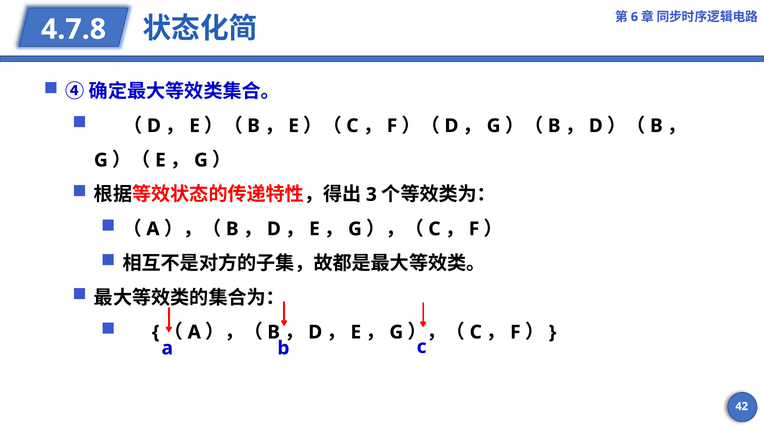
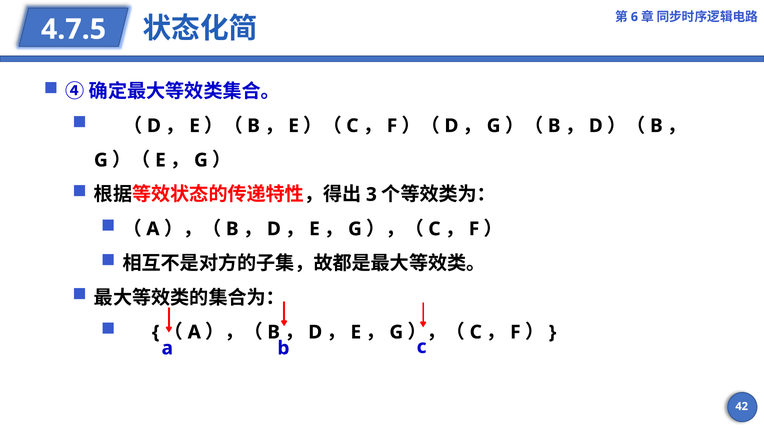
4.7.8: 4.7.8 -> 4.7.5 (74, 29)
